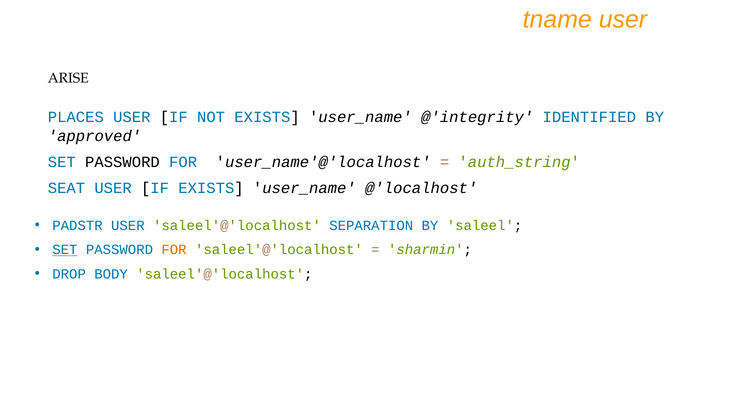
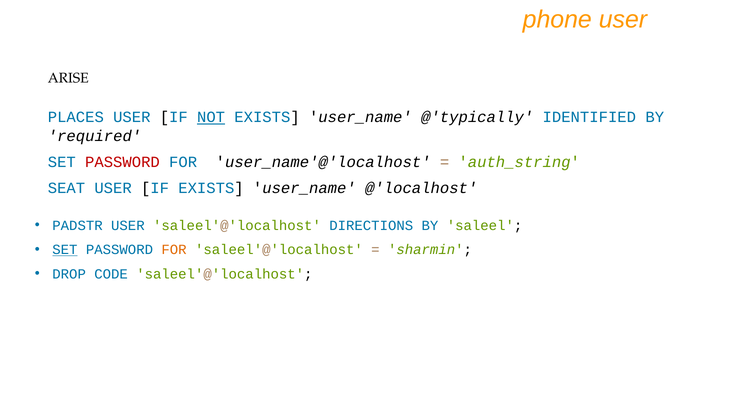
tname: tname -> phone (557, 19)
NOT underline: none -> present (211, 117)
@'integrity: @'integrity -> @'typically (477, 117)
approved: approved -> required (94, 136)
PASSWORD colour: black -> red (122, 162)
SEPARATION: SEPARATION -> DIRECTIONS (371, 225)
BODY: BODY -> CODE (111, 274)
